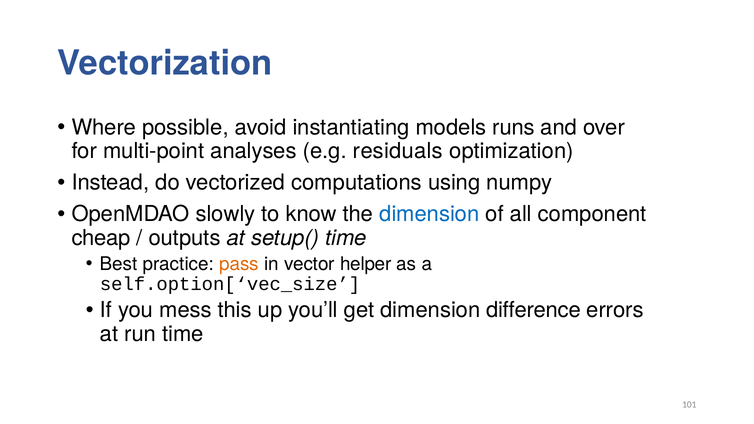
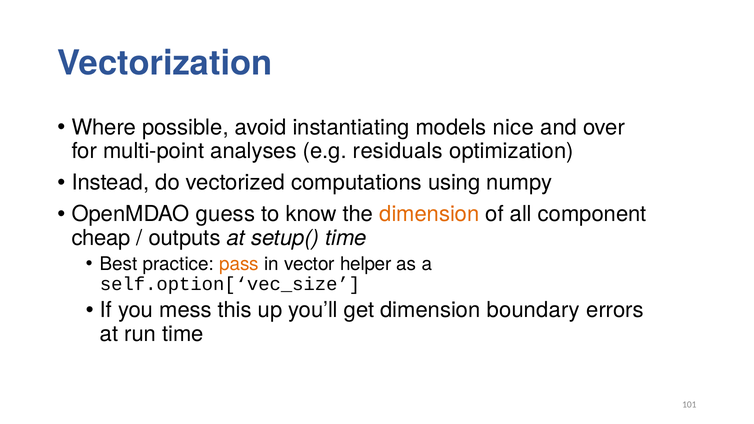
runs: runs -> nice (513, 127)
slowly: slowly -> guess (225, 214)
dimension colour: blue -> orange (429, 214)
difference: difference -> boundary (533, 310)
